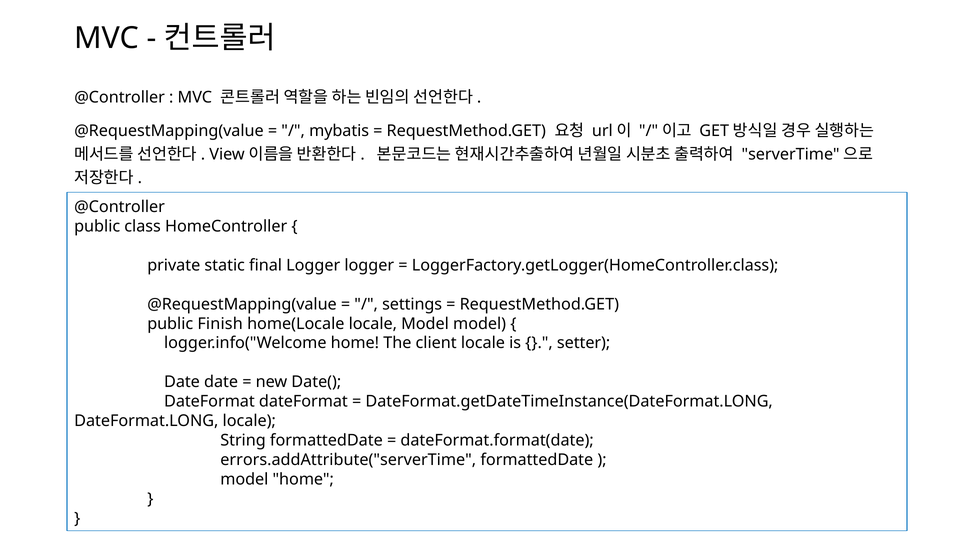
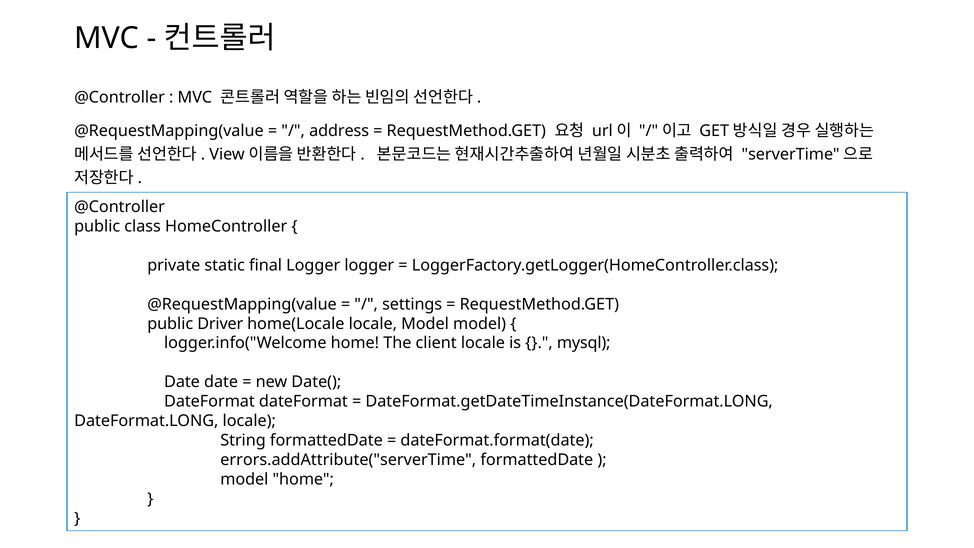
mybatis: mybatis -> address (339, 131)
Finish: Finish -> Driver (220, 324)
setter: setter -> mysql (584, 343)
